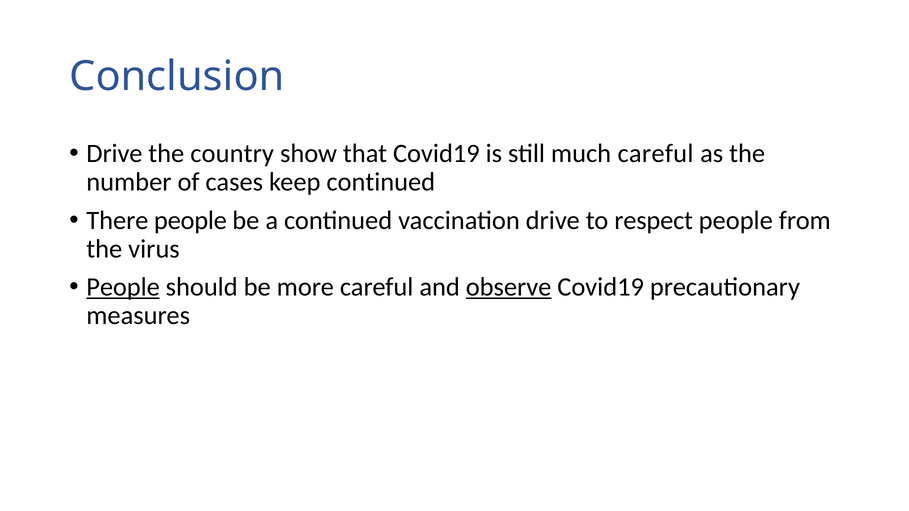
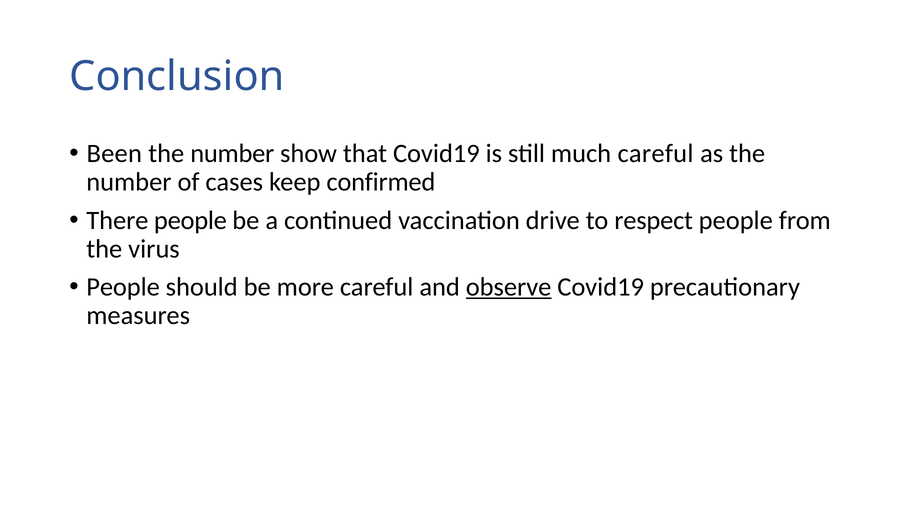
Drive: Drive -> Been (114, 154)
country: country -> number (232, 154)
keep continued: continued -> confirmed (381, 182)
People underline: present -> none (123, 287)
